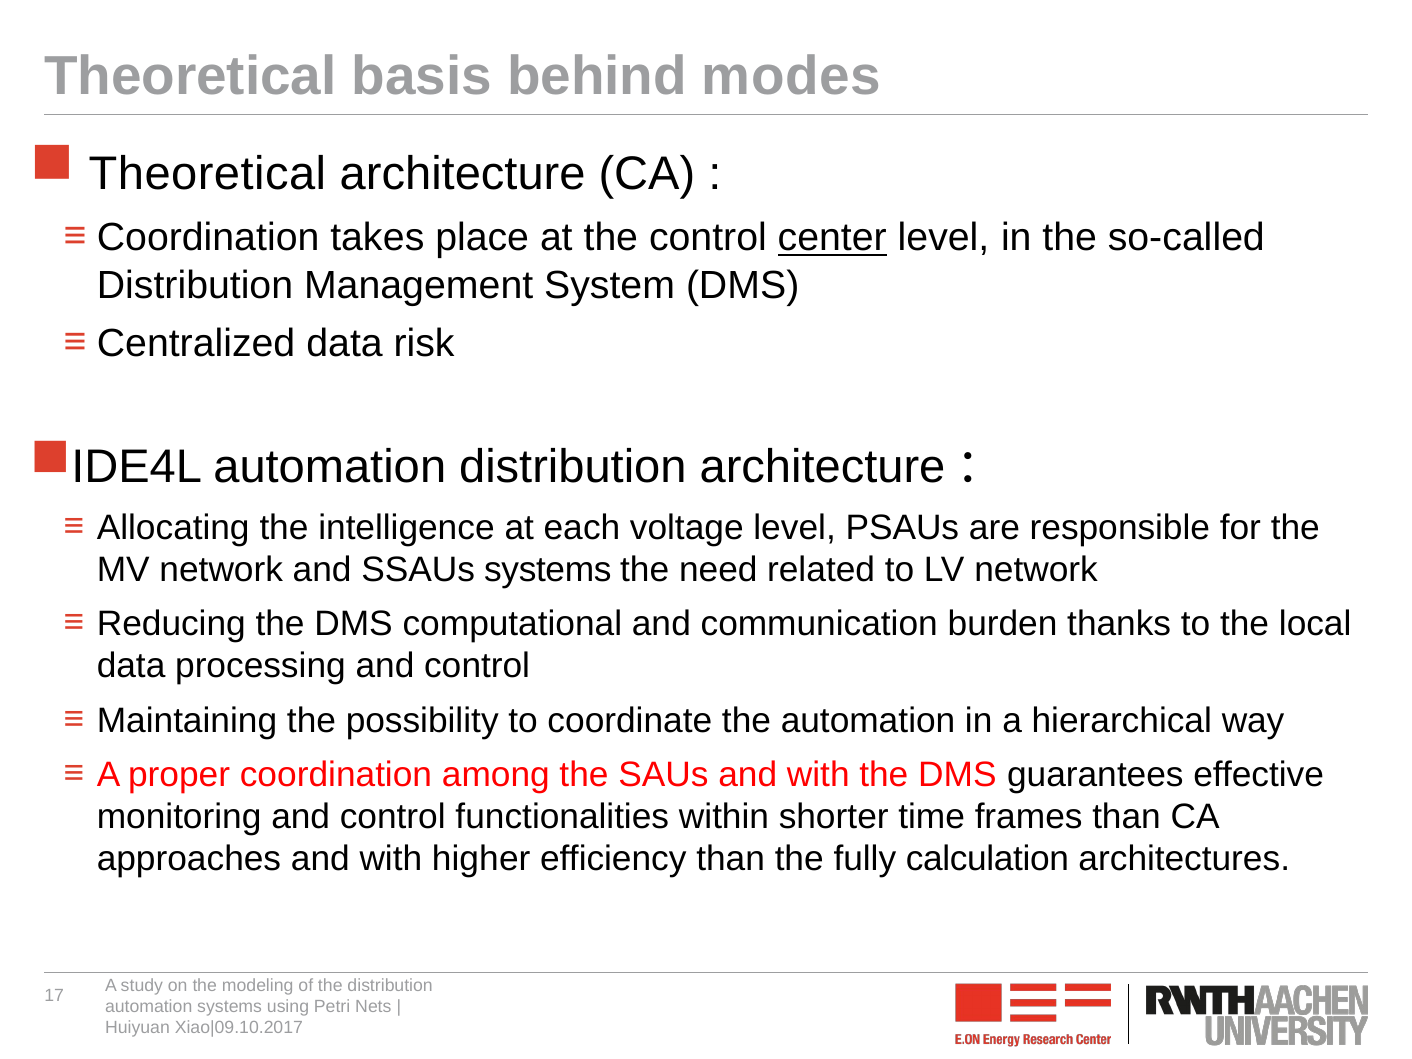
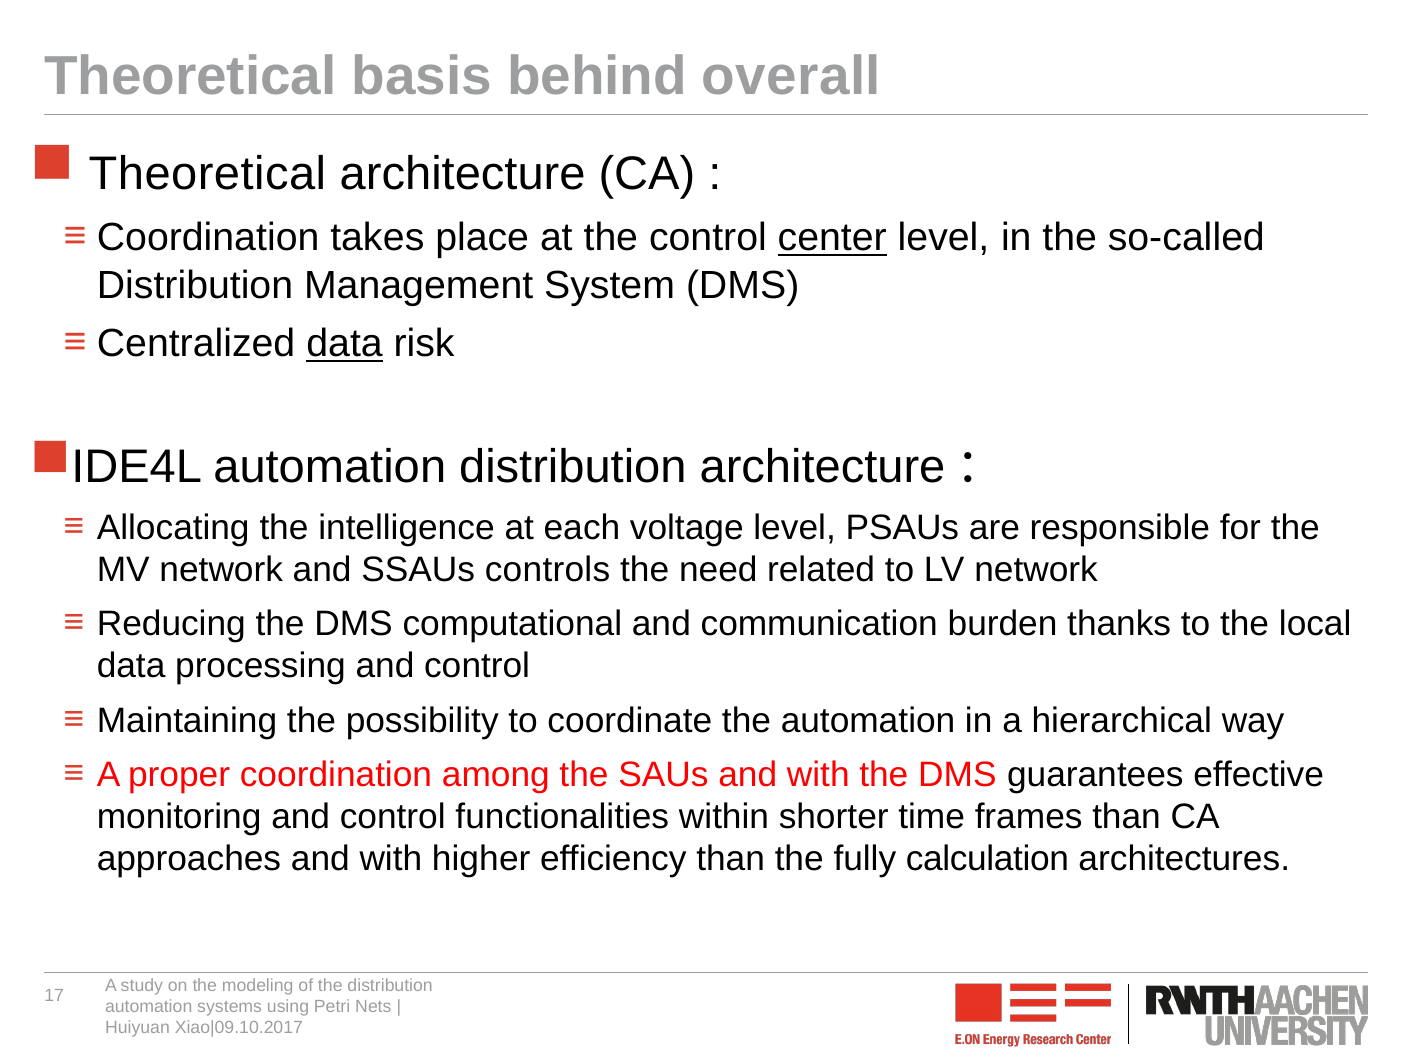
modes: modes -> overall (791, 76)
data underline: none -> present (345, 344)
SSAUs systems: systems -> controls (548, 570)
